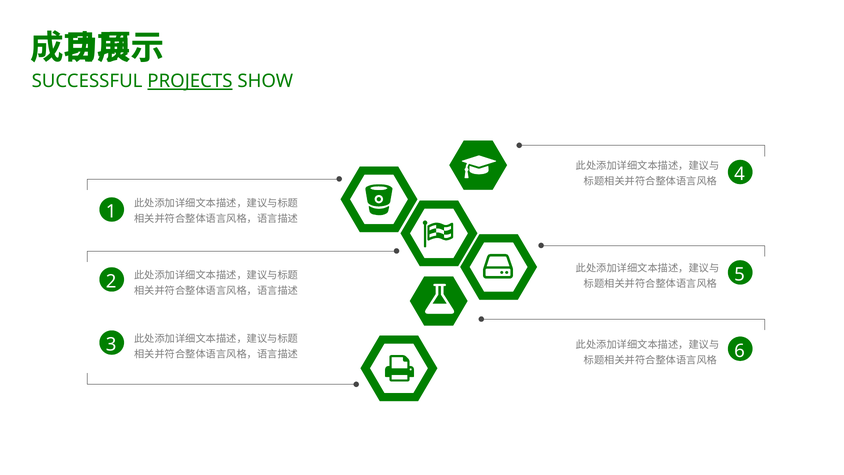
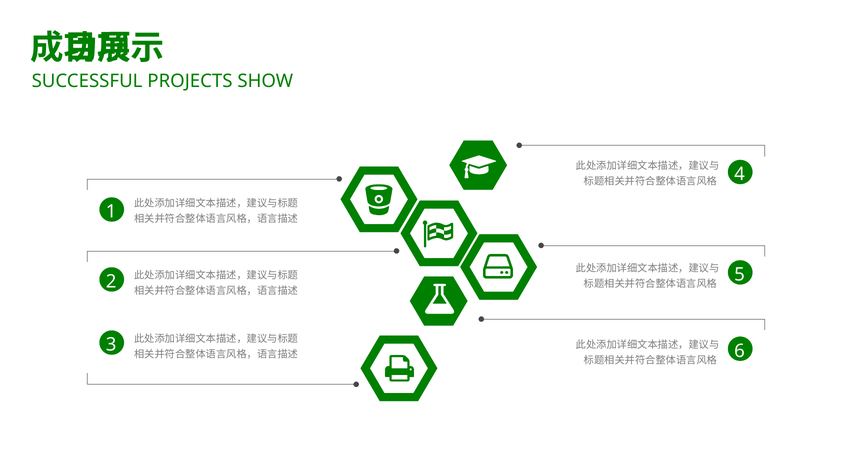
PROJECTS underline: present -> none (190, 81)
